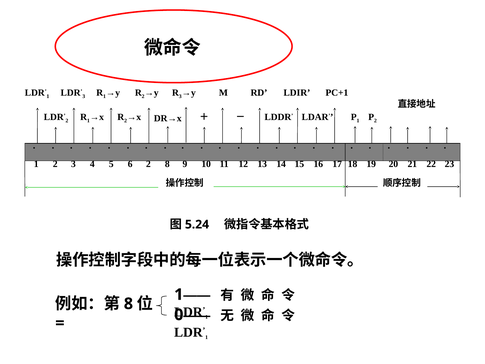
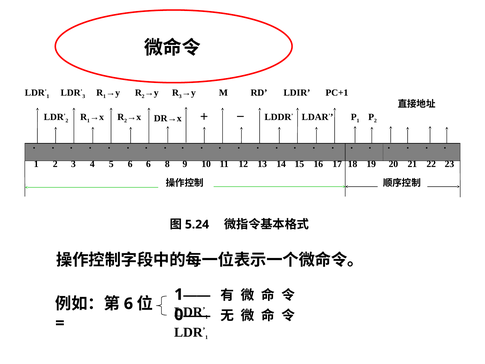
6 2: 2 -> 6 (148, 164)
8: 8 -> 6 (128, 304)
